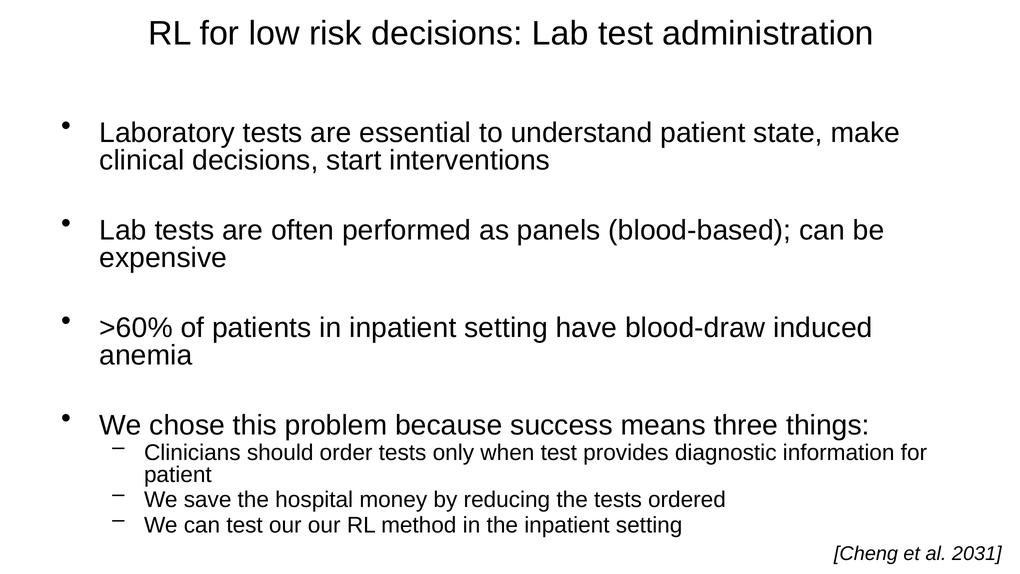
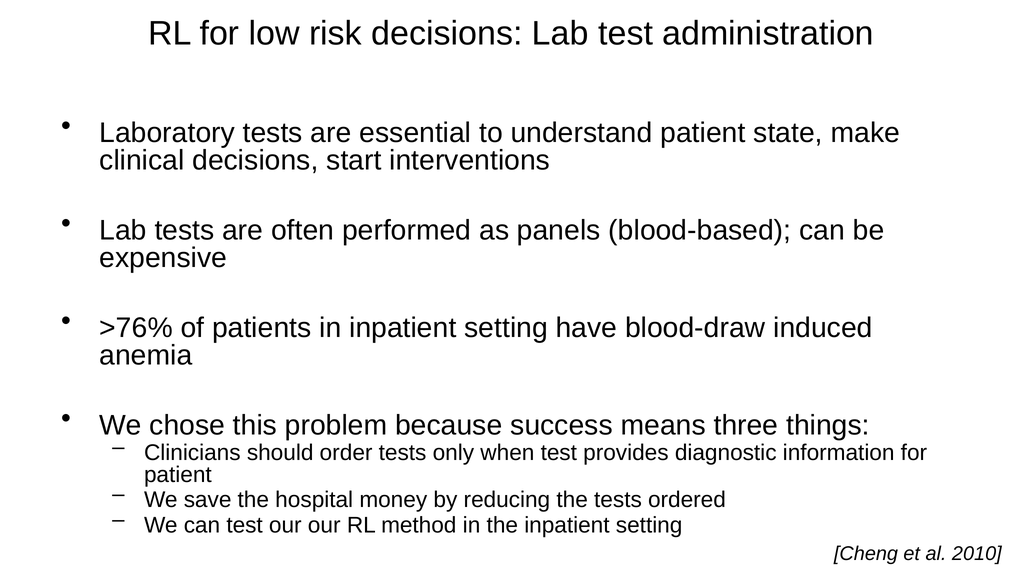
>60%: >60% -> >76% (136, 328)
2031: 2031 -> 2010 (977, 554)
